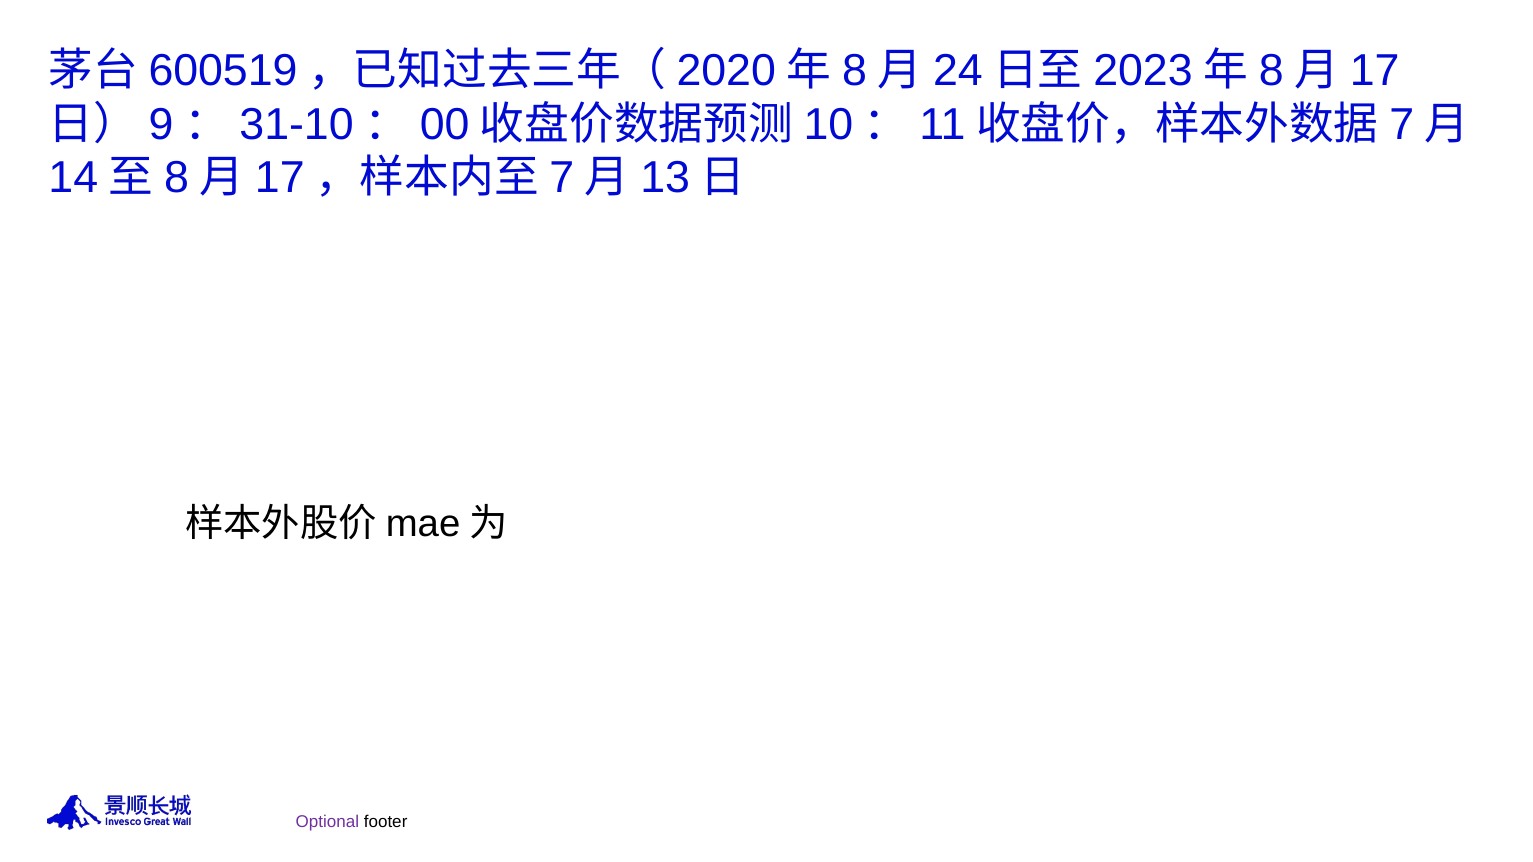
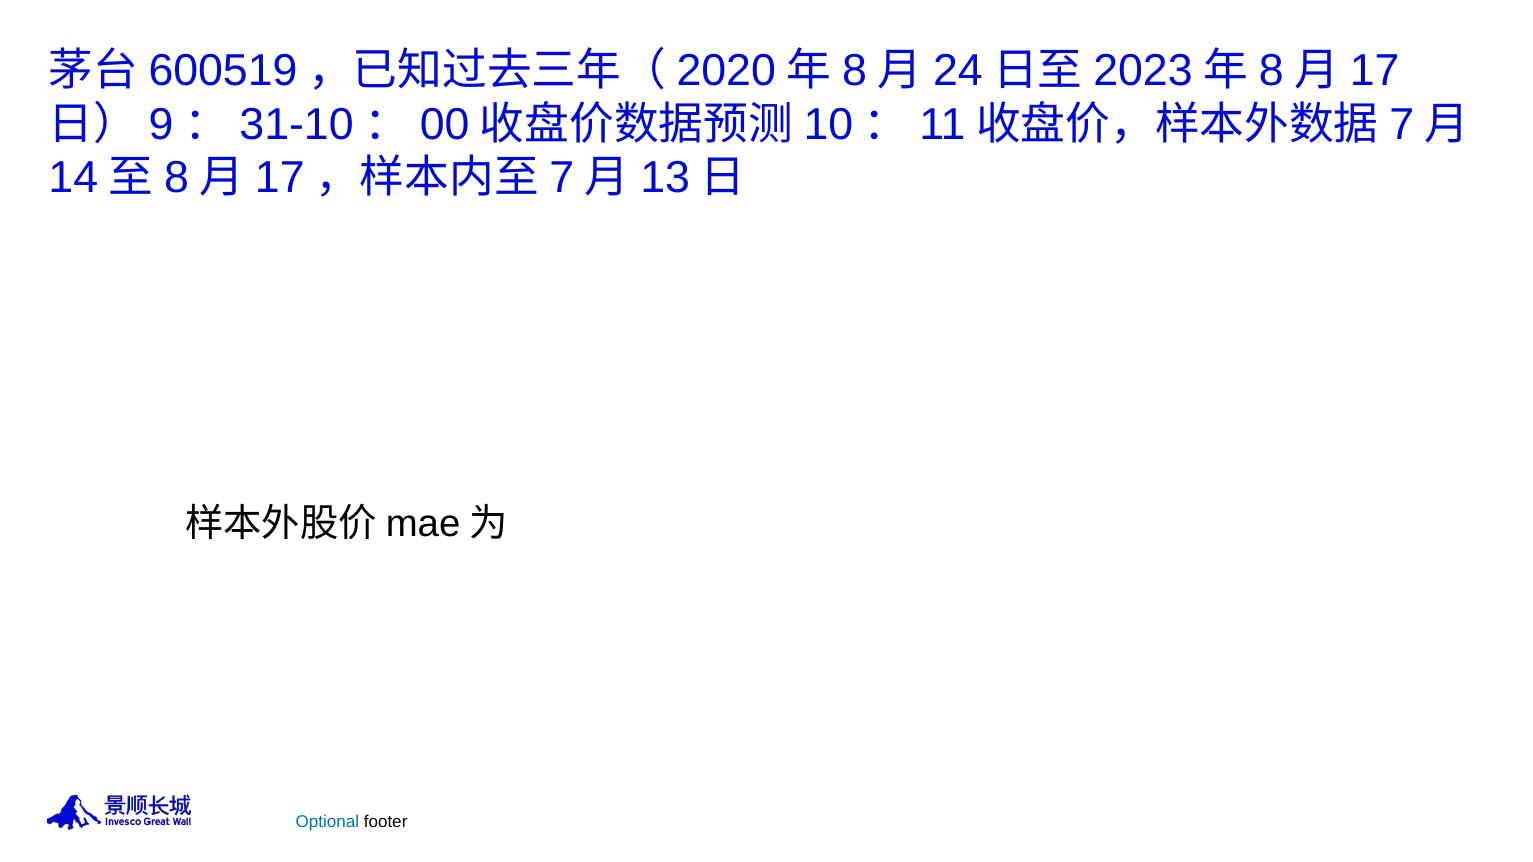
Optional colour: purple -> blue (327, 822)
